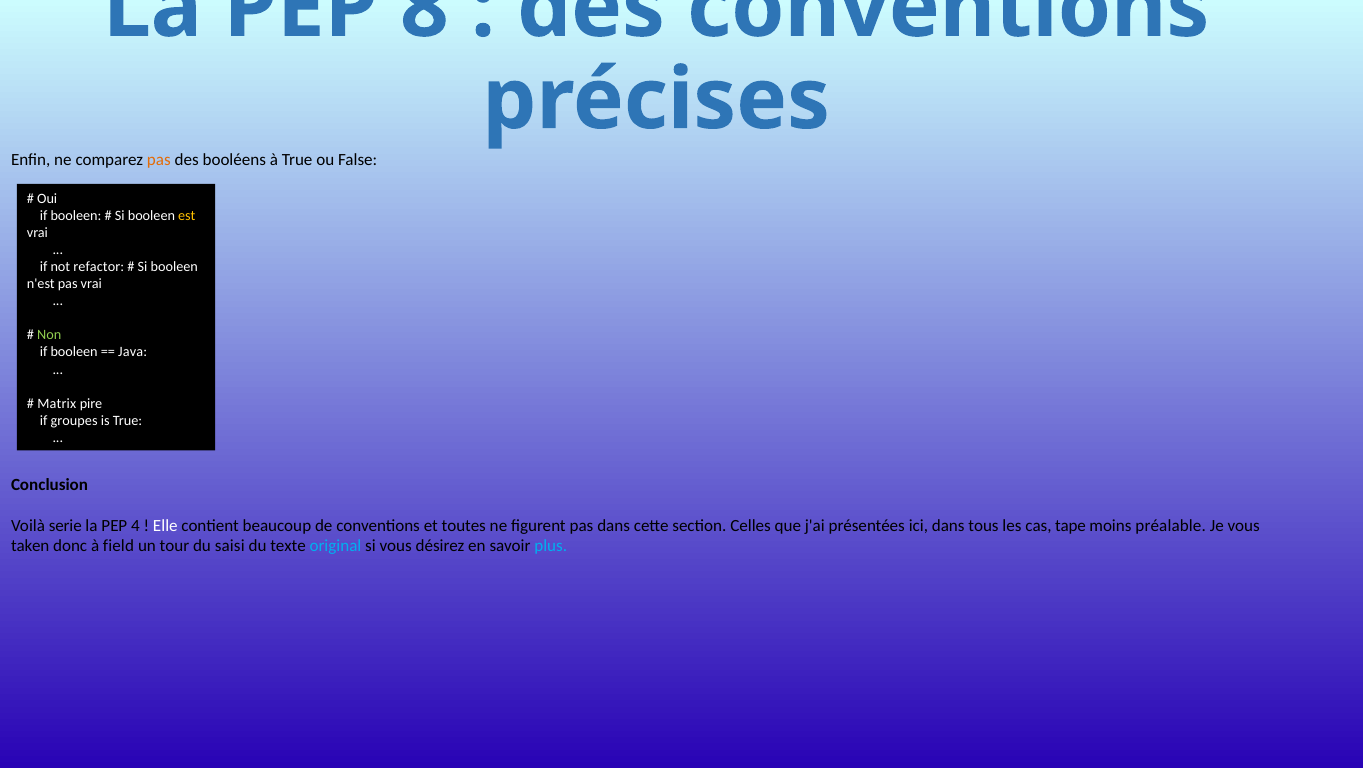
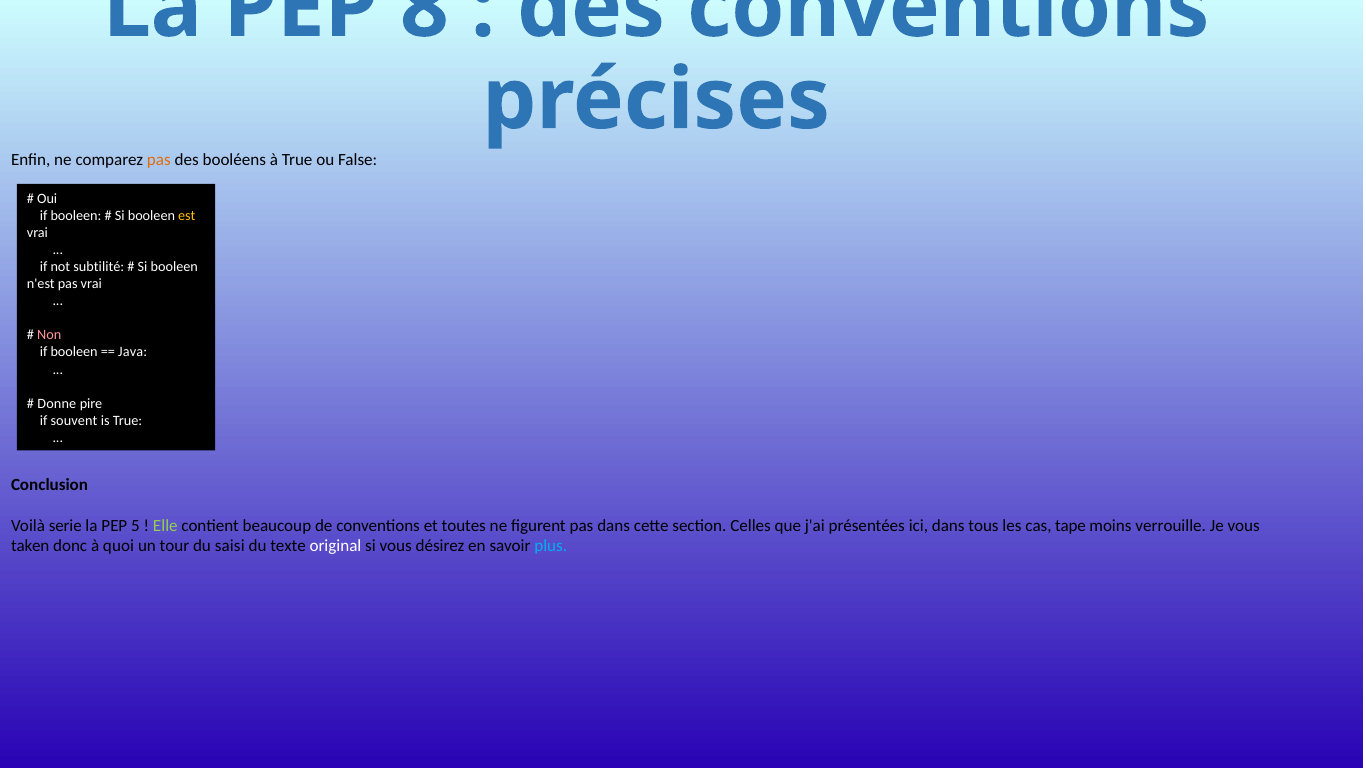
refactor: refactor -> subtilité (99, 267)
Non colour: light green -> pink (49, 335)
Matrix: Matrix -> Donne (57, 404)
groupes: groupes -> souvent (74, 421)
4: 4 -> 5 (136, 526)
Elle colour: white -> light green (165, 526)
préalable: préalable -> verrouille (1171, 526)
field: field -> quoi (119, 546)
original colour: light blue -> white (335, 546)
